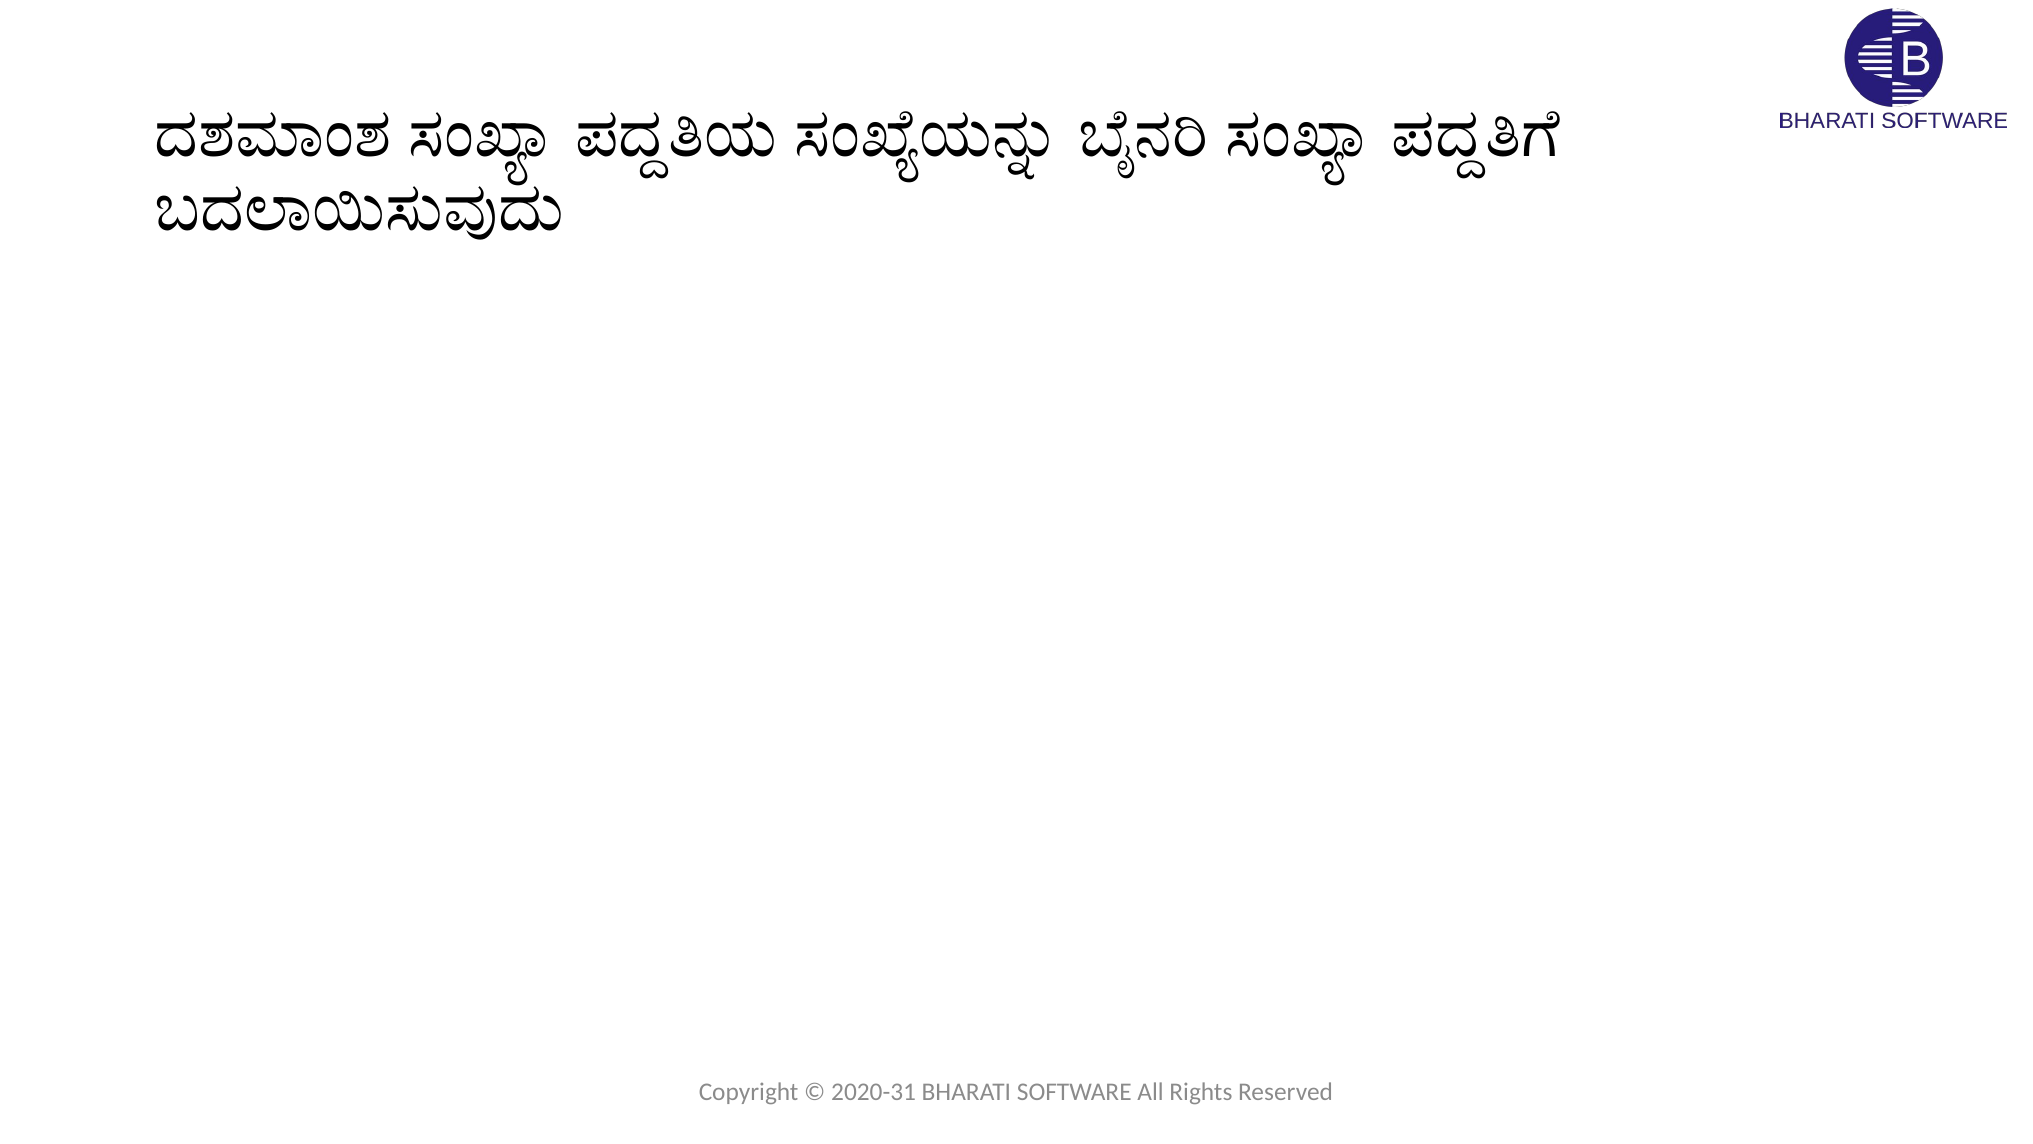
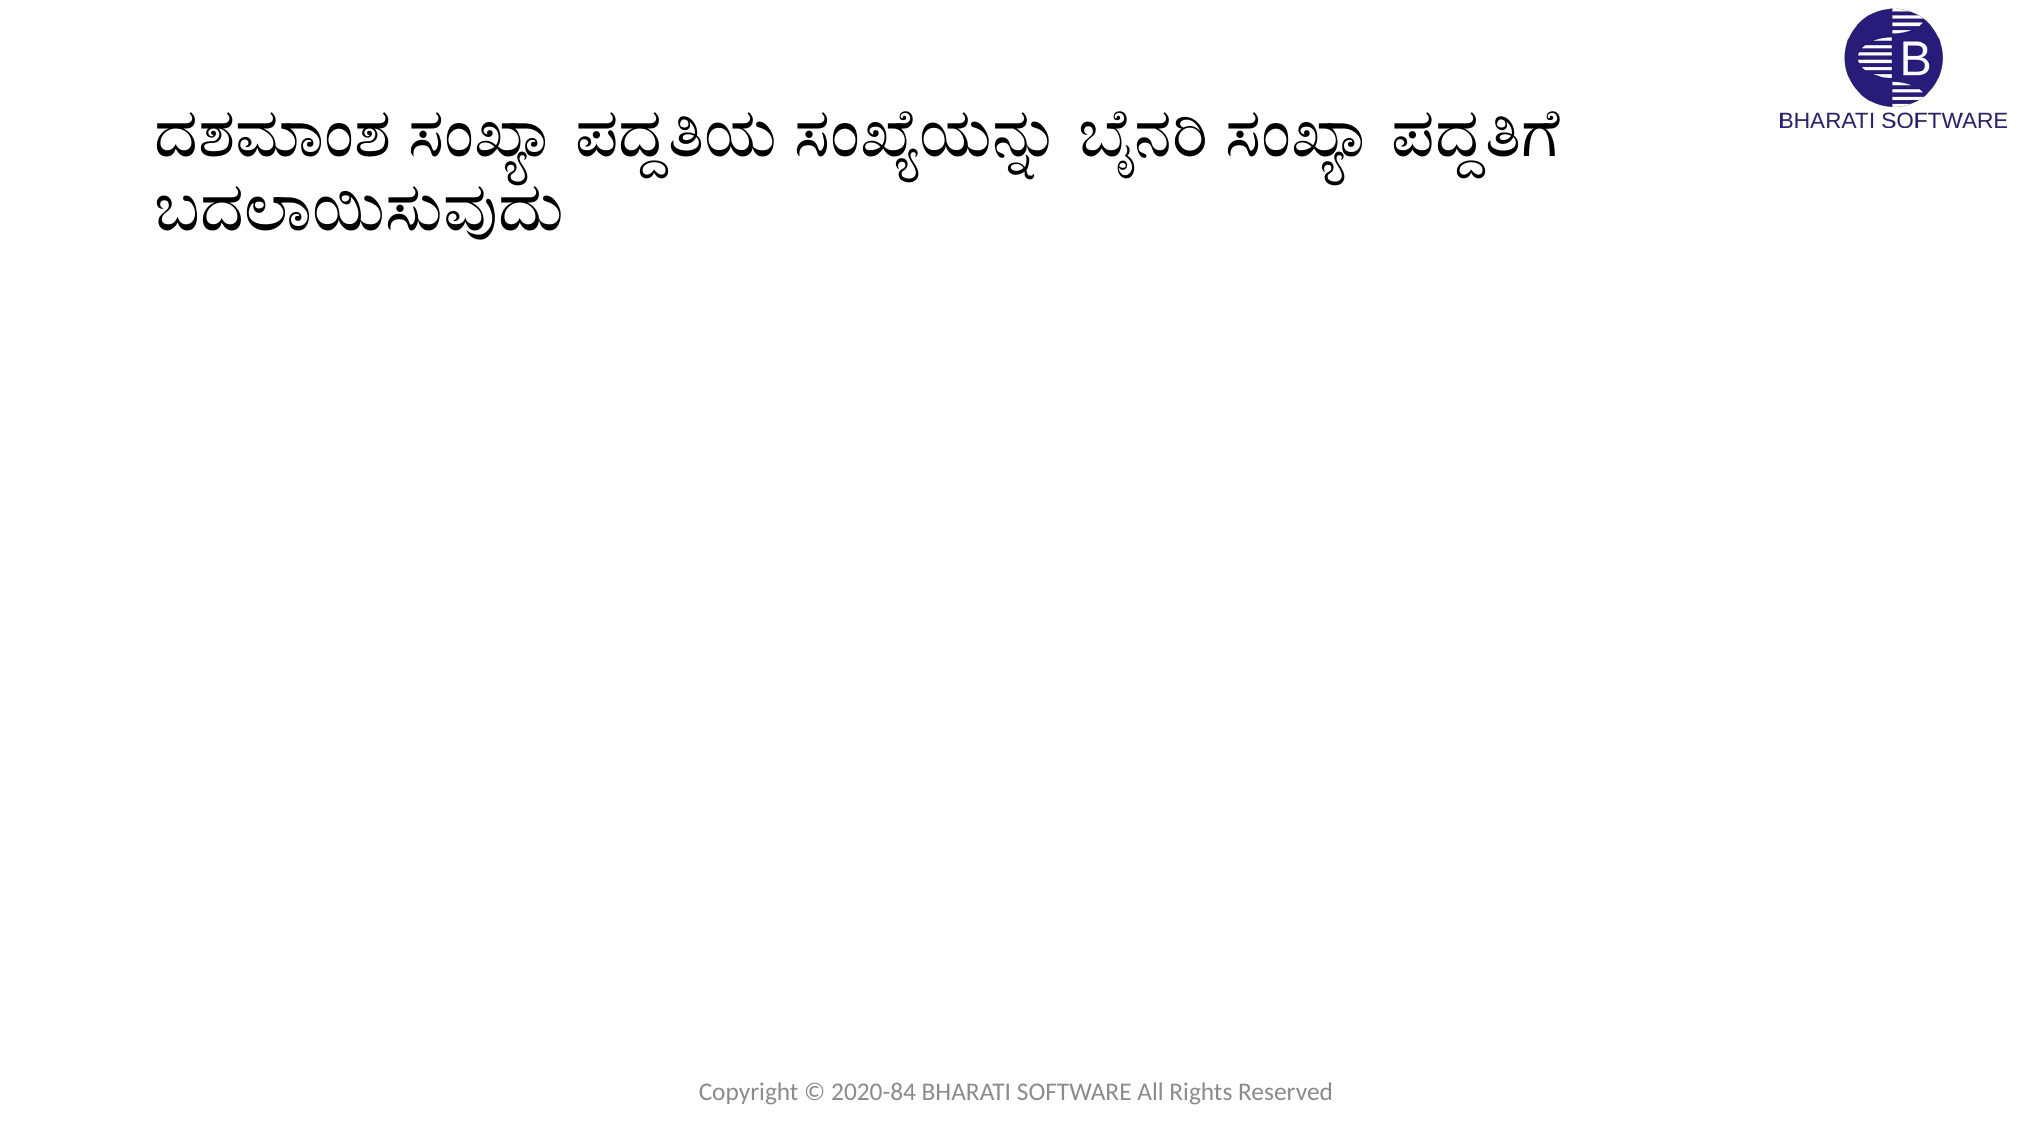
2020-31: 2020-31 -> 2020-84 (874, 1092)
